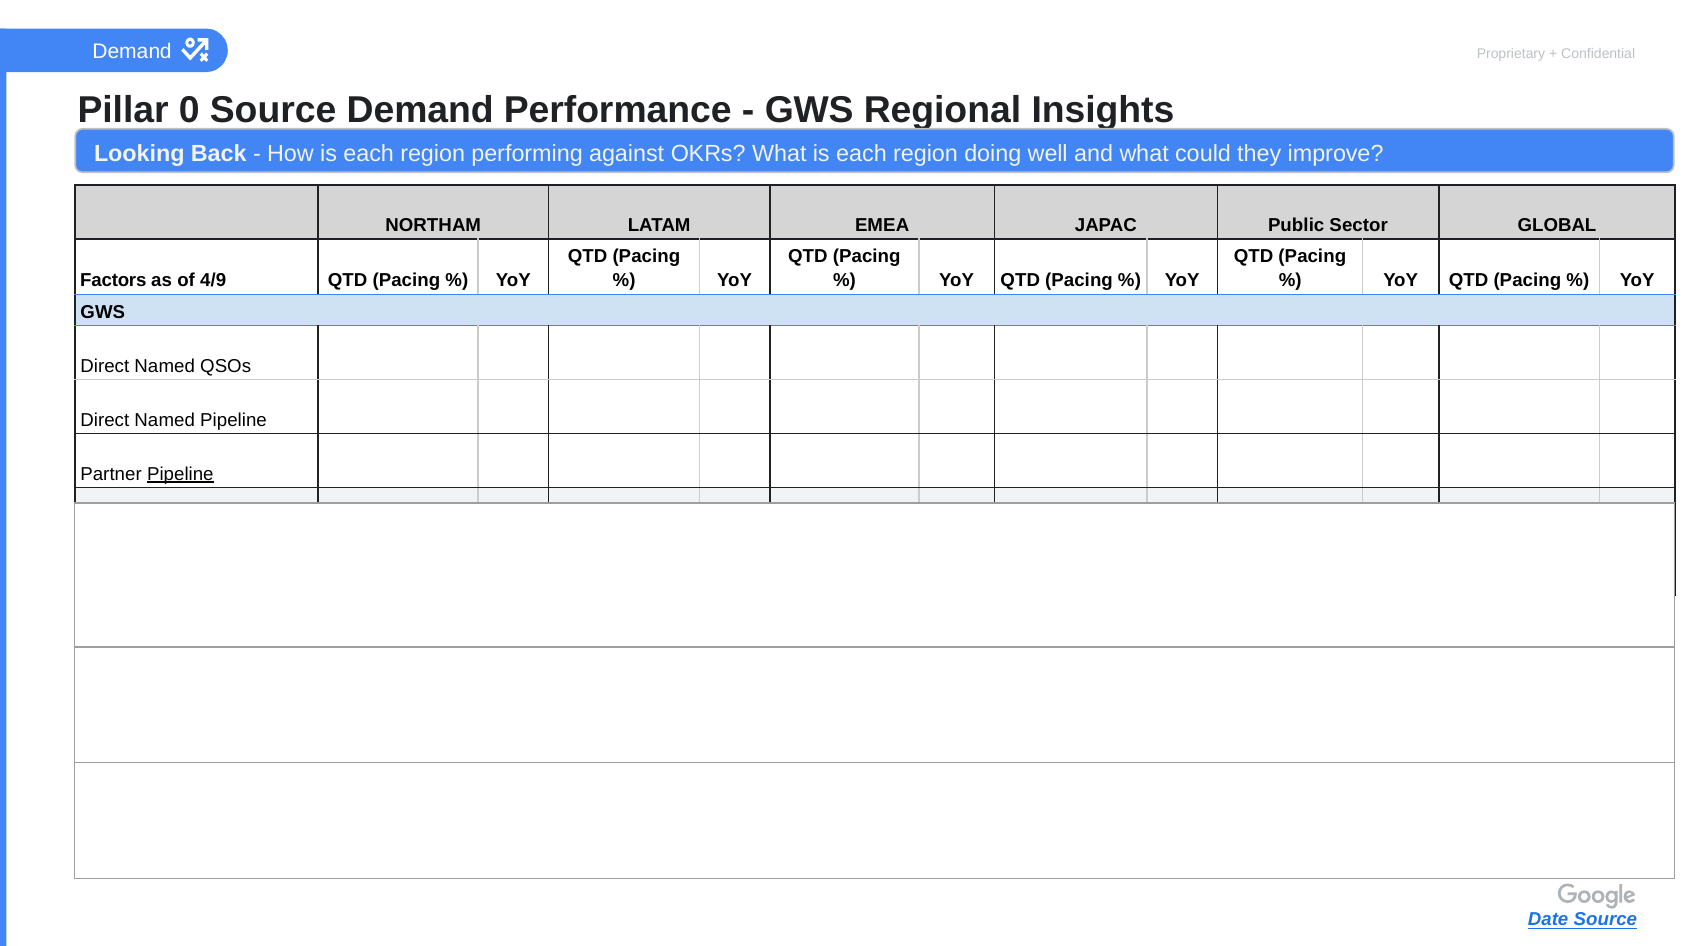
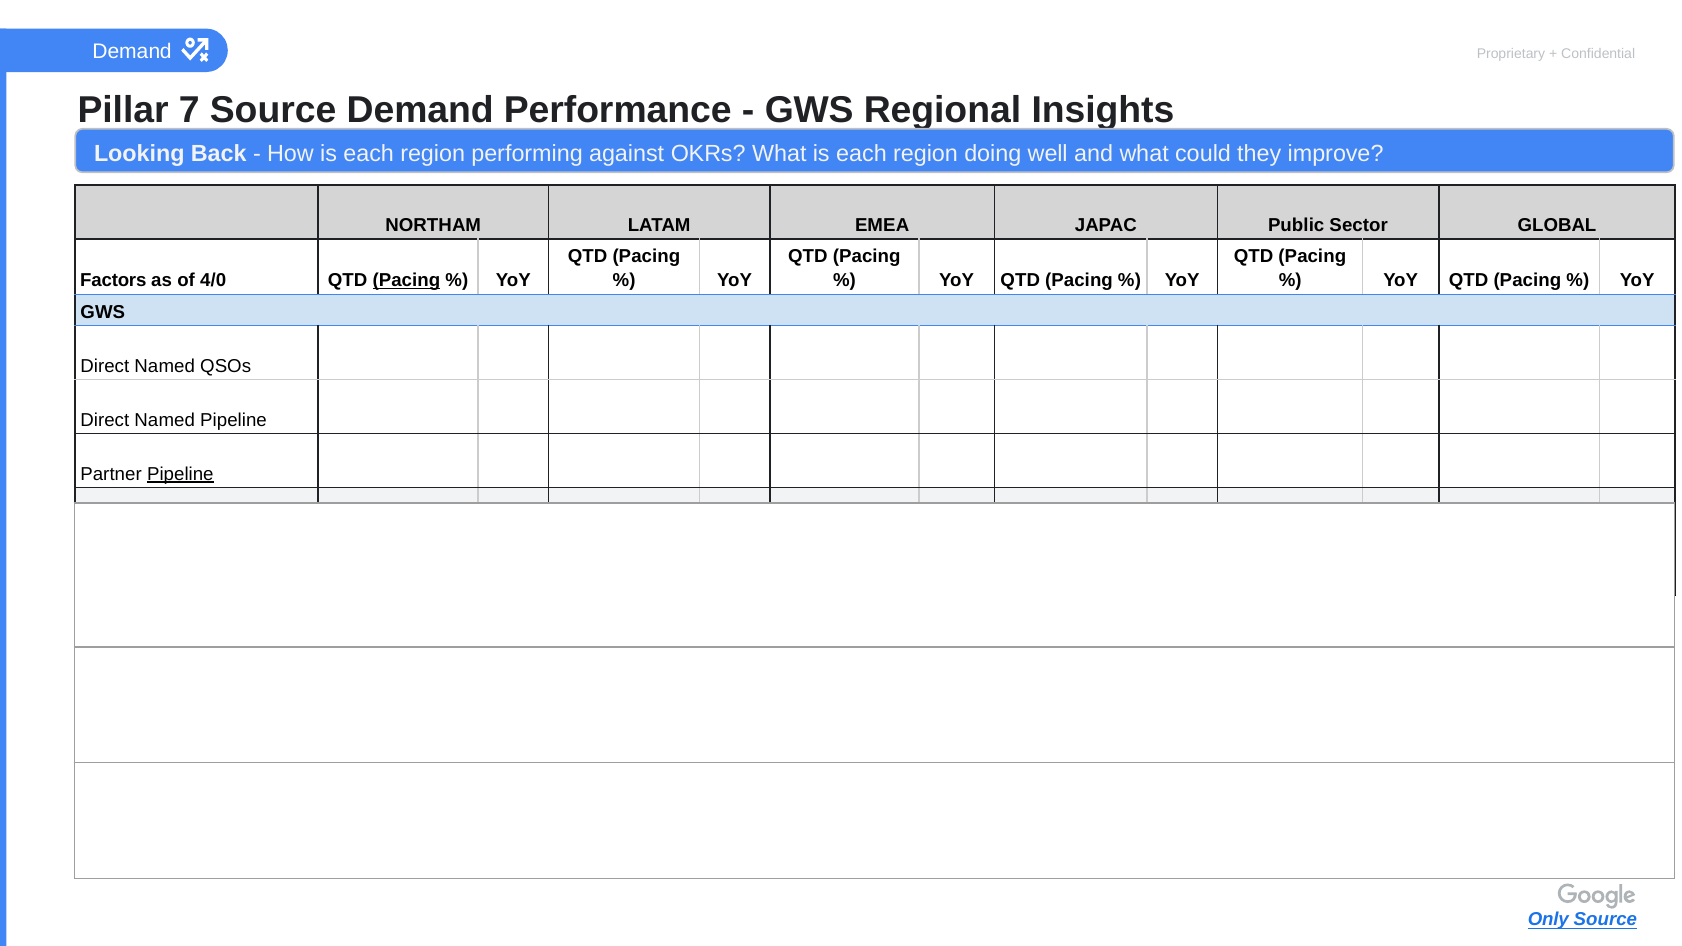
0: 0 -> 7 (189, 111)
4/9: 4/9 -> 4/0 (213, 281)
Pacing underline: none -> present (406, 281)
Date: Date -> Only (1548, 920)
